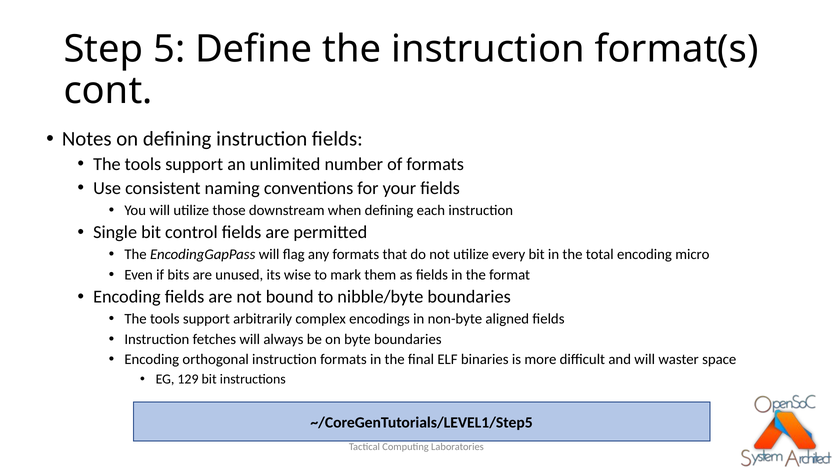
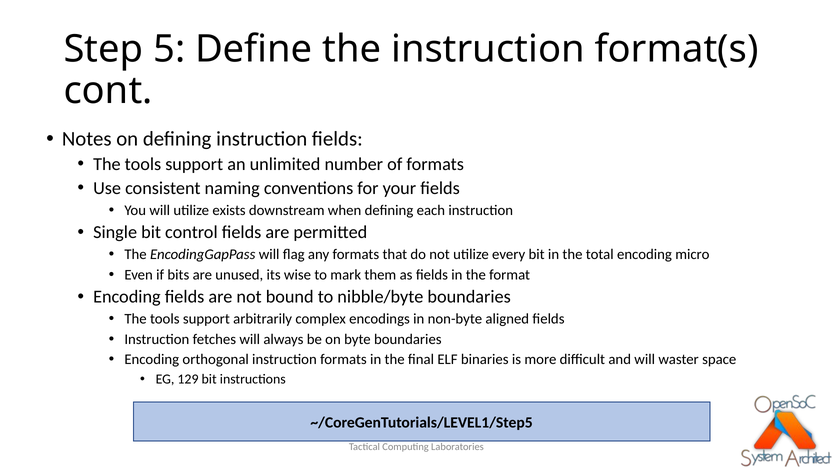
those: those -> exists (229, 211)
